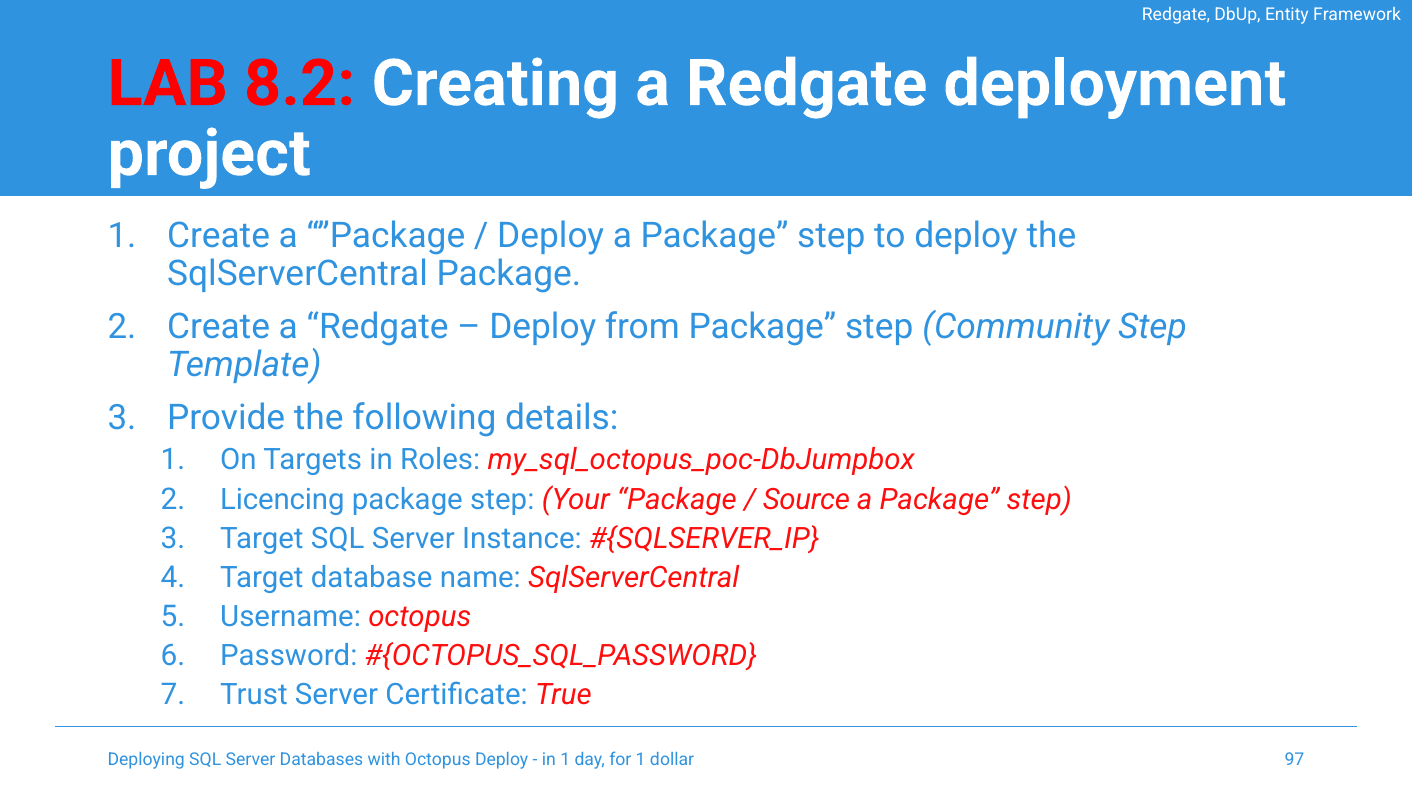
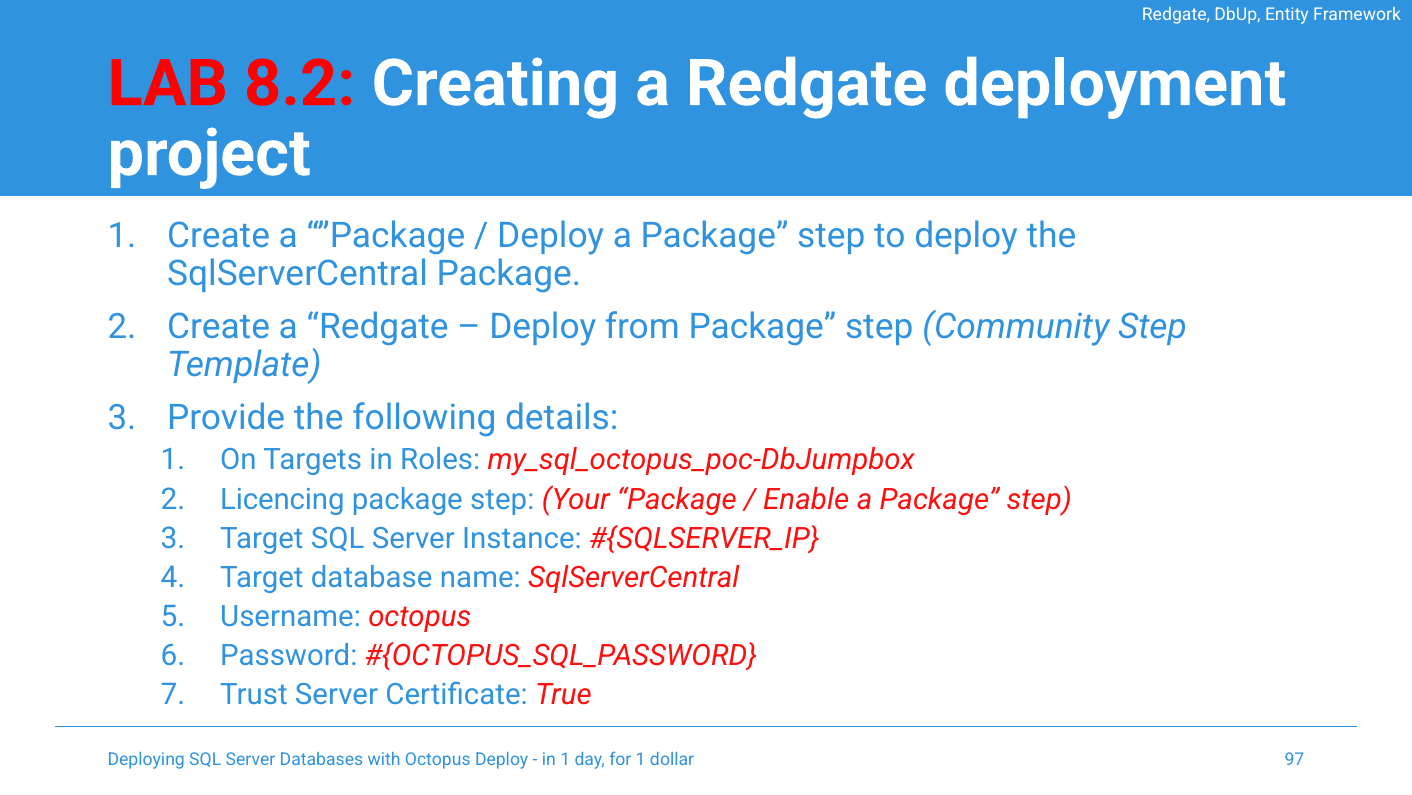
Source: Source -> Enable (806, 499)
